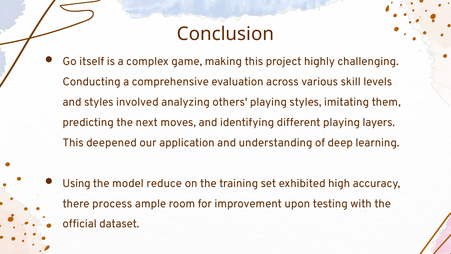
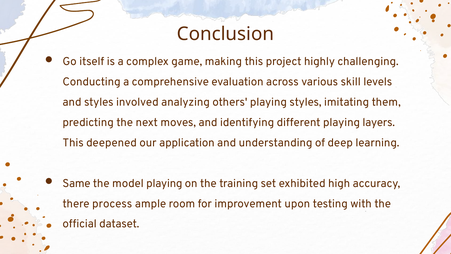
Using: Using -> Same (76, 183)
model reduce: reduce -> playing (164, 183)
